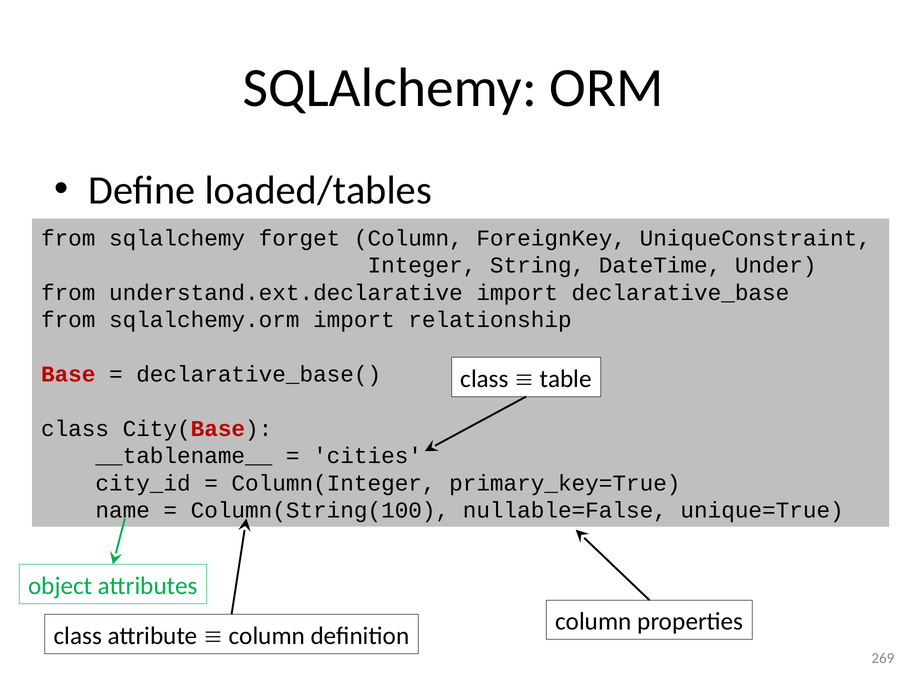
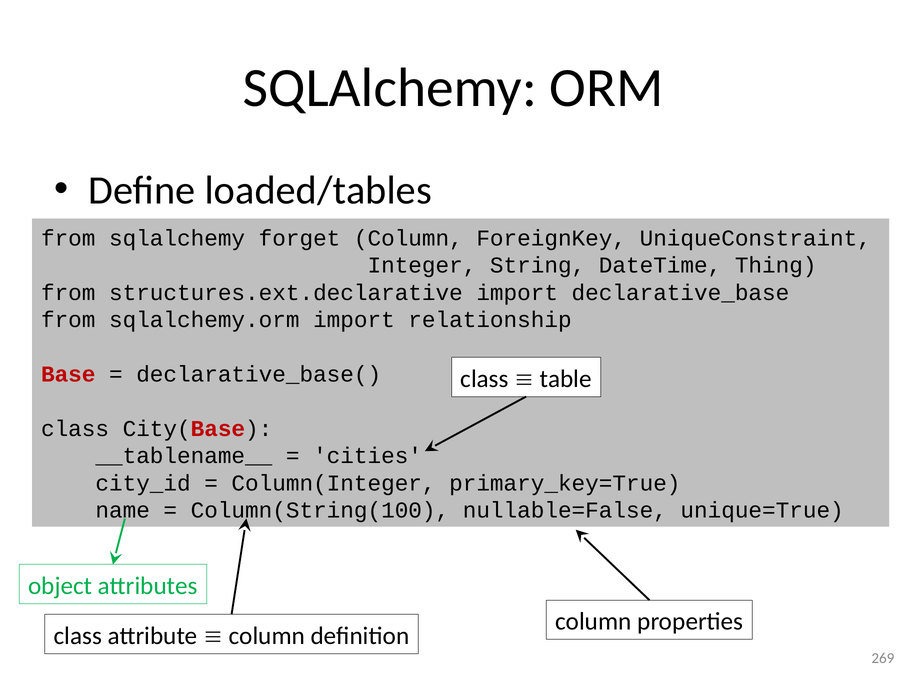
Under: Under -> Thing (776, 266)
understand.ext.declarative: understand.ext.declarative -> structures.ext.declarative (286, 293)
